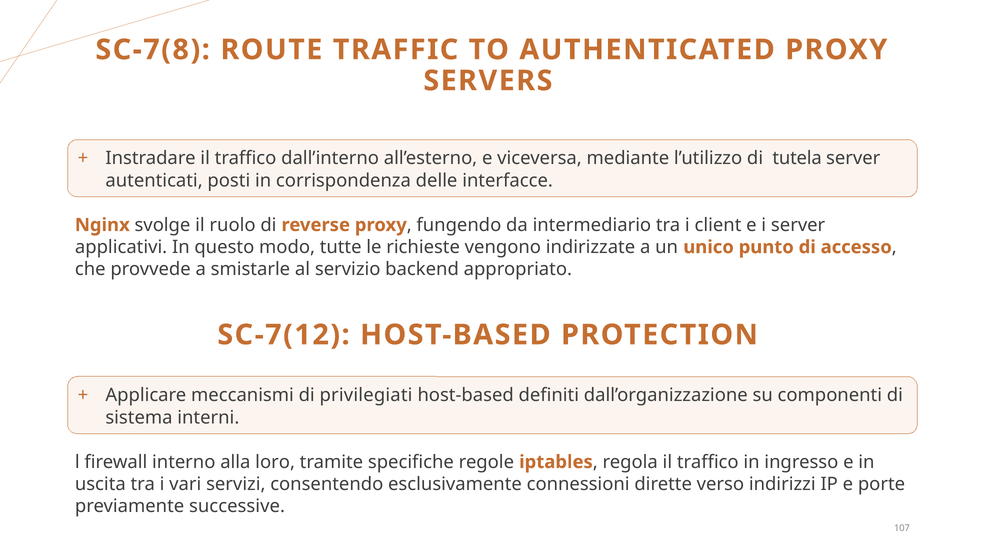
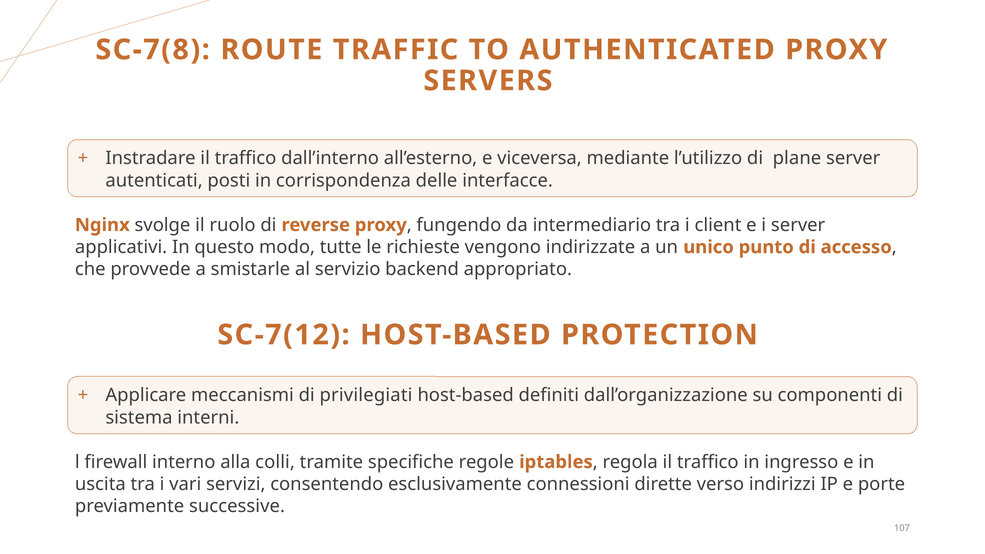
tutela: tutela -> plane (797, 158)
loro: loro -> colli (275, 462)
